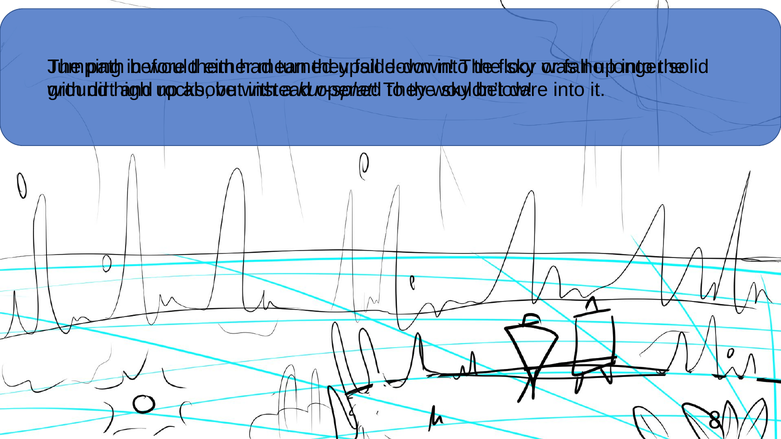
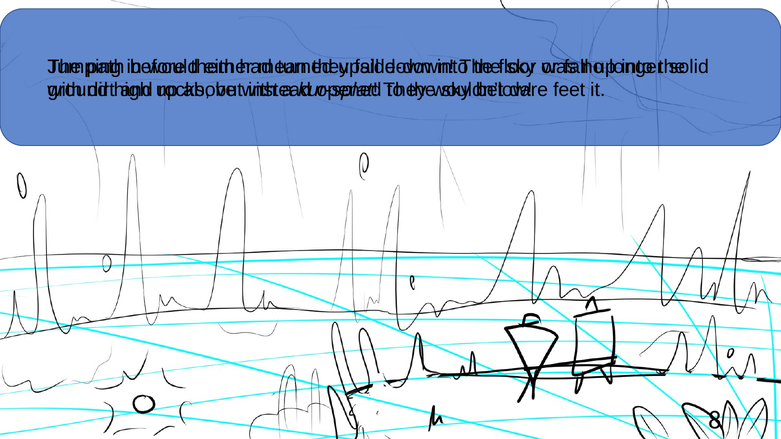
into: into -> feet (569, 90)
